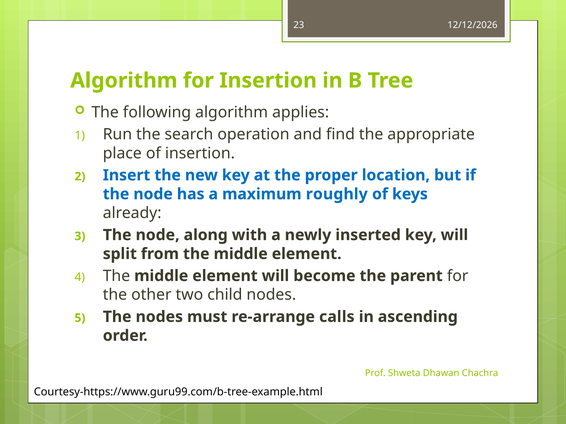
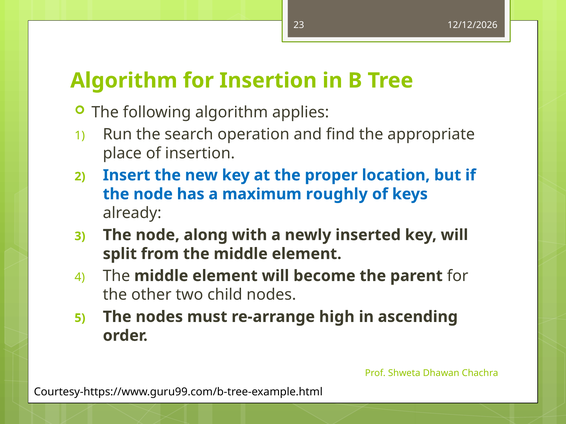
calls: calls -> high (337, 317)
